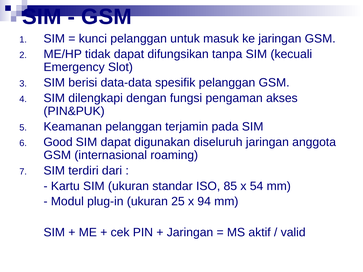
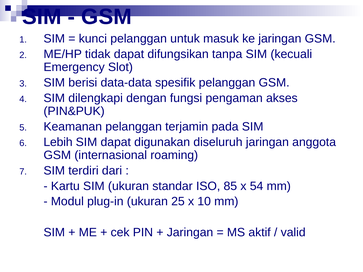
Good: Good -> Lebih (58, 142)
94: 94 -> 10 (204, 202)
